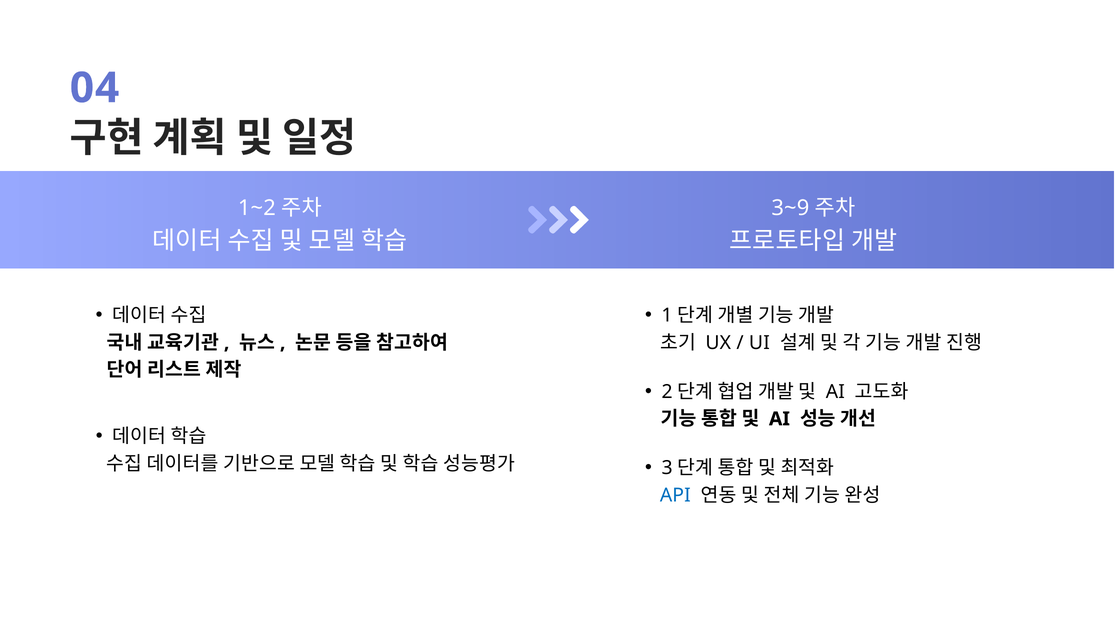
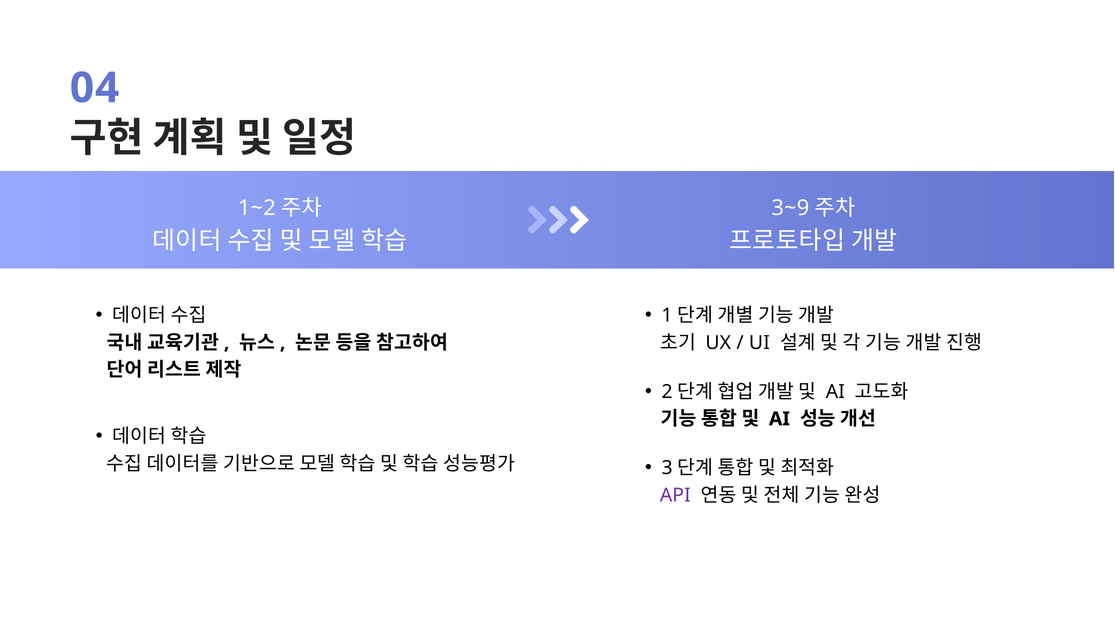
API colour: blue -> purple (675, 495)
